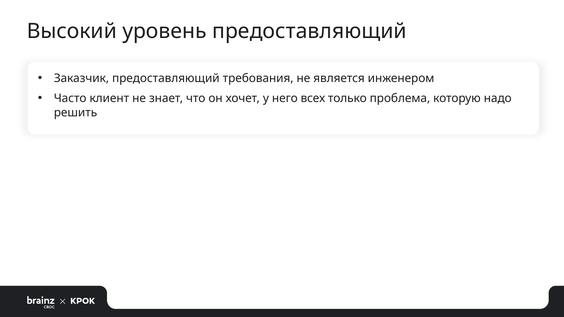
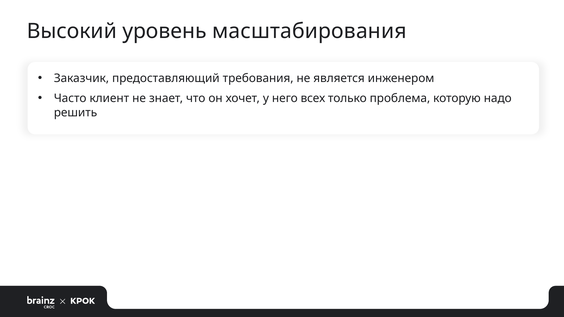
уровень предоставляющий: предоставляющий -> масштабирования (309, 31)
